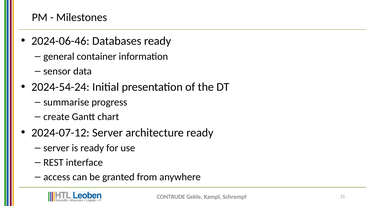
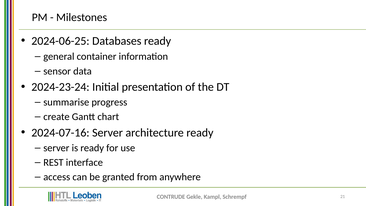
2024-06-46: 2024-06-46 -> 2024-06-25 (60, 41)
2024-54-24: 2024-54-24 -> 2024-23-24 (60, 87)
2024-07-12: 2024-07-12 -> 2024-07-16 (60, 133)
